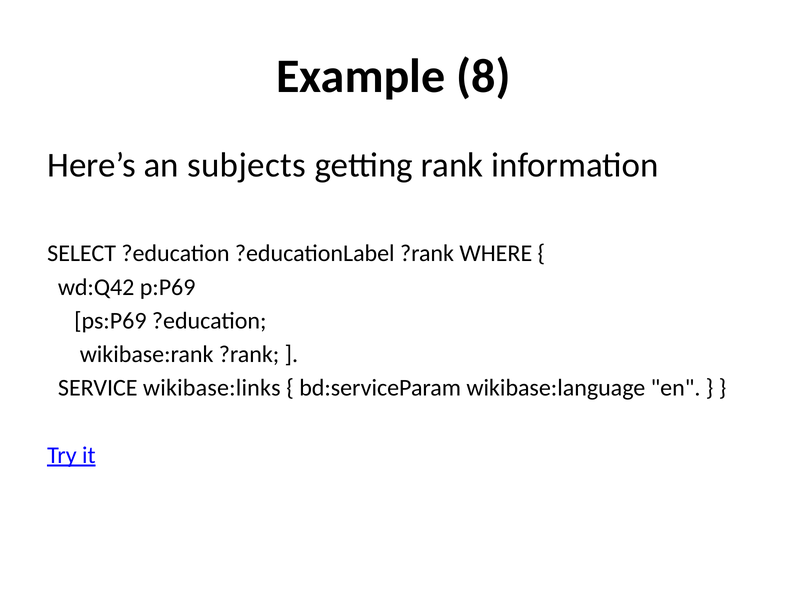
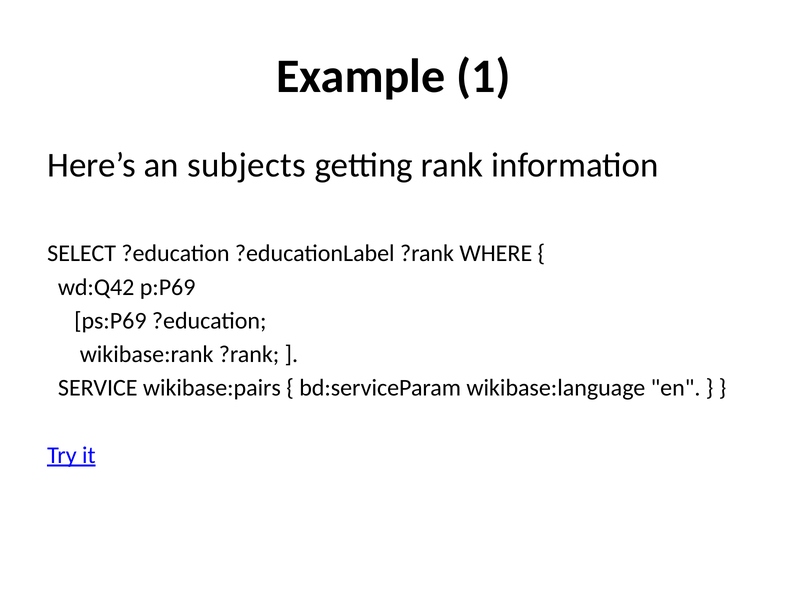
8: 8 -> 1 (483, 76)
wikibase:links: wikibase:links -> wikibase:pairs (212, 388)
